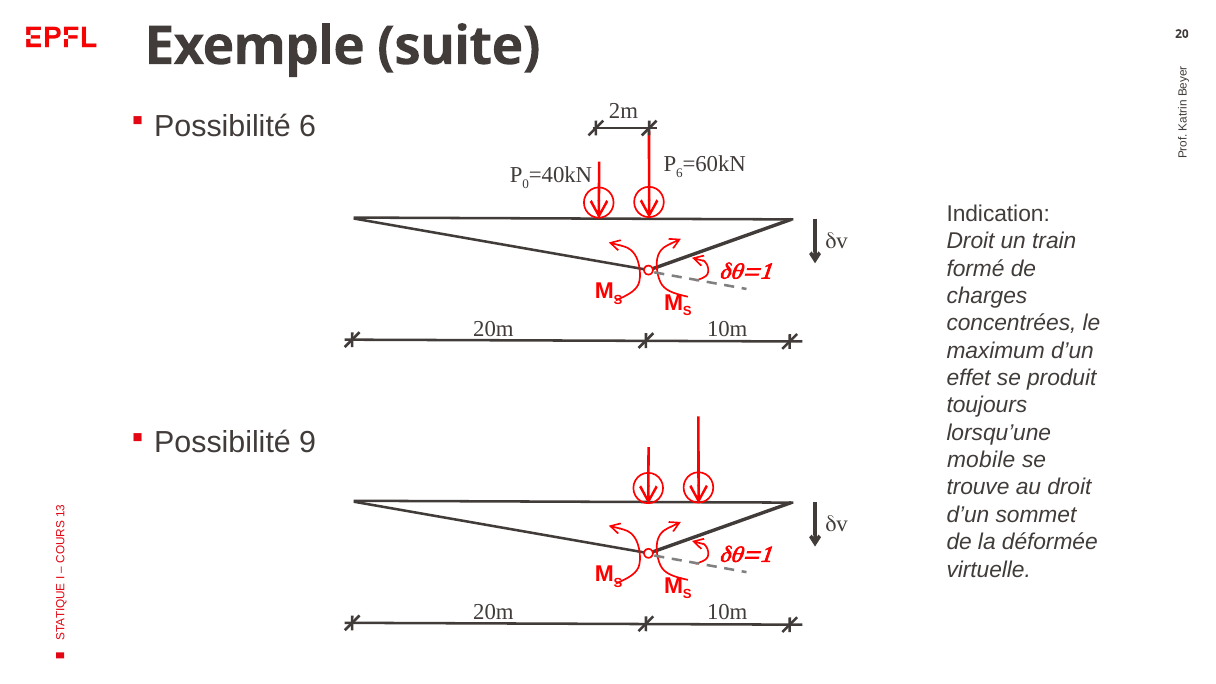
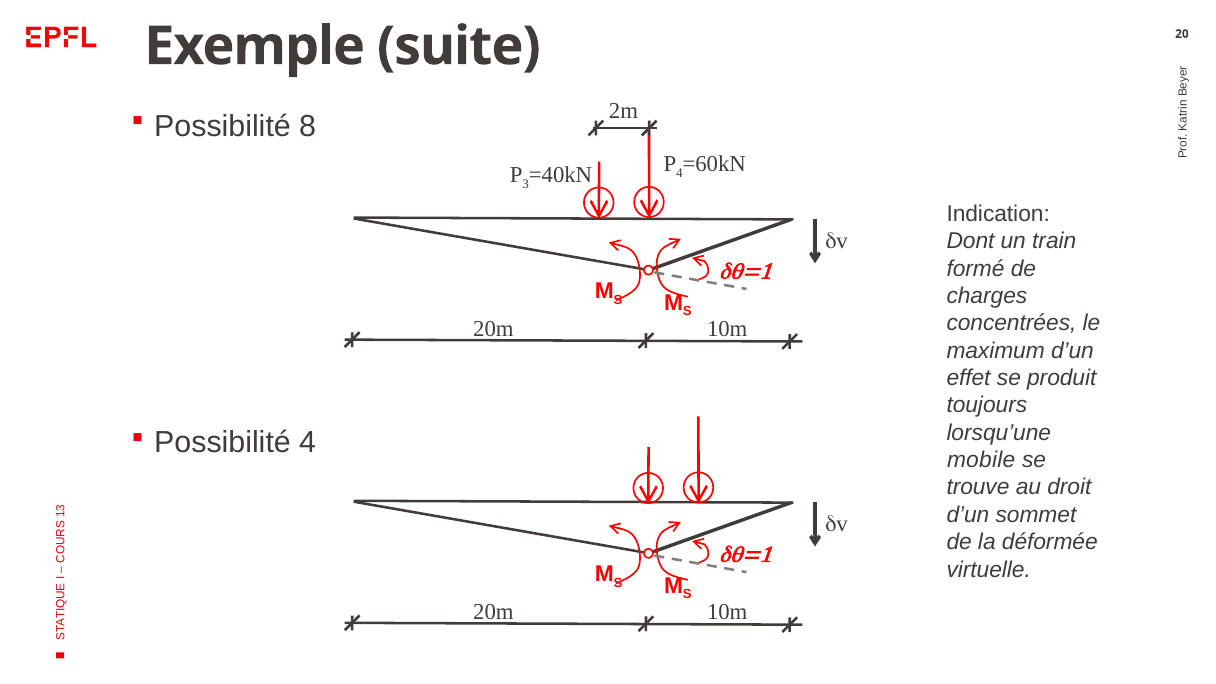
Possibilité 6: 6 -> 8 (308, 126)
6: 6 -> 4 (679, 173)
0: 0 -> 3 (526, 184)
Droit: Droit -> Dont (971, 241)
Possibilité 9: 9 -> 4 (308, 442)
